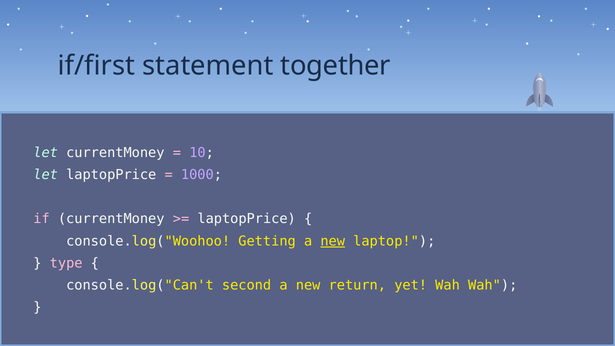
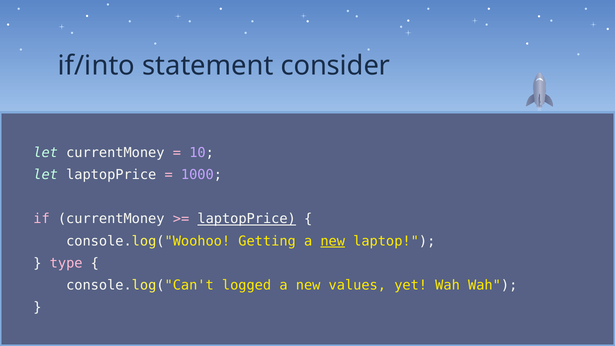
if/first: if/first -> if/into (96, 66)
together: together -> consider (335, 66)
laptopPrice underline: none -> present (247, 219)
second: second -> logged (247, 285)
return: return -> values (357, 285)
